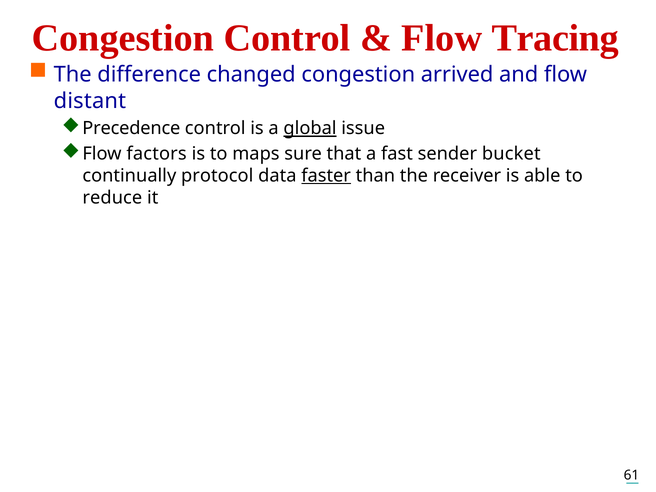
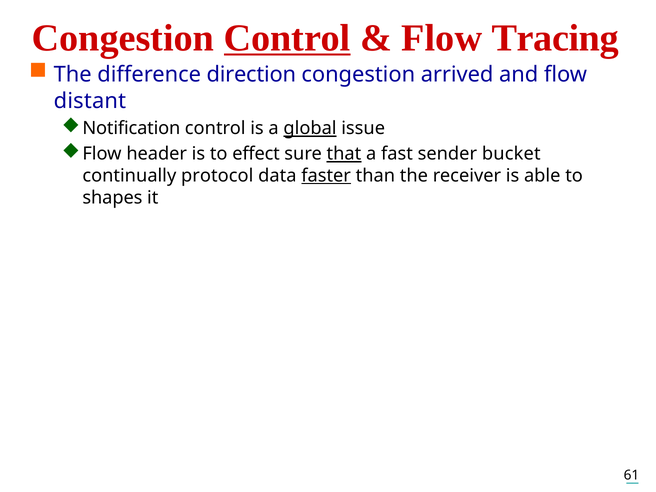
Control underline: none -> present (287, 38)
changed: changed -> direction (251, 75)
Precedence: Precedence -> Notification (131, 128)
factors: factors -> header (157, 154)
maps: maps -> effect (256, 154)
that underline: none -> present (344, 154)
reduce: reduce -> shapes (112, 198)
